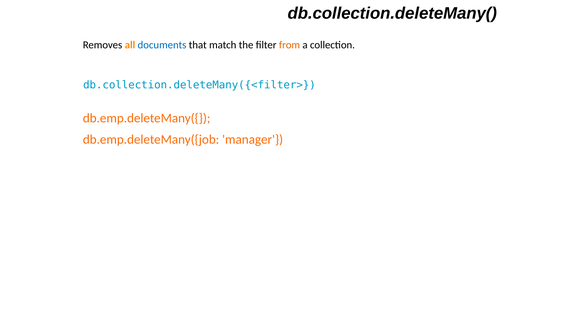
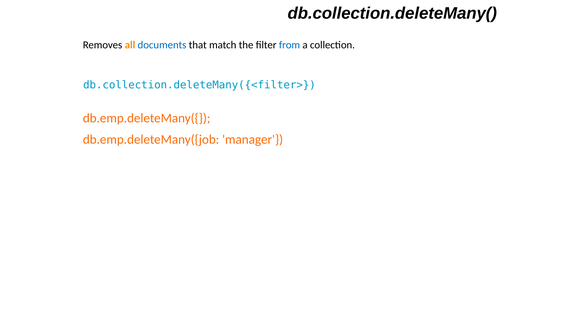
from colour: orange -> blue (290, 45)
